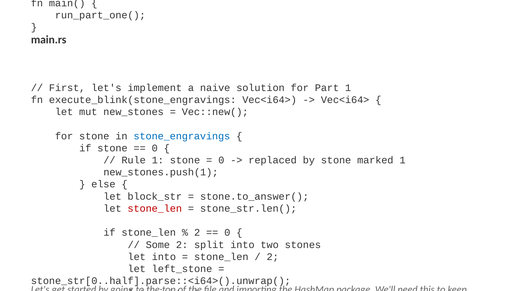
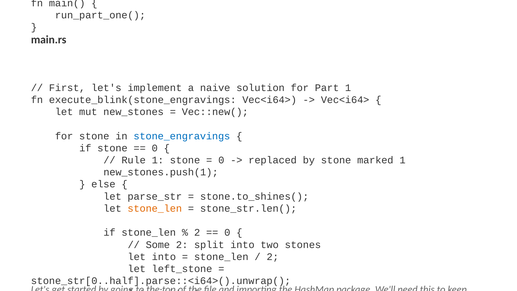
block_str: block_str -> parse_str (155, 196)
stone.to_answer(: stone.to_answer( -> stone.to_shines( (254, 196)
stone_len colour: red -> orange (155, 208)
